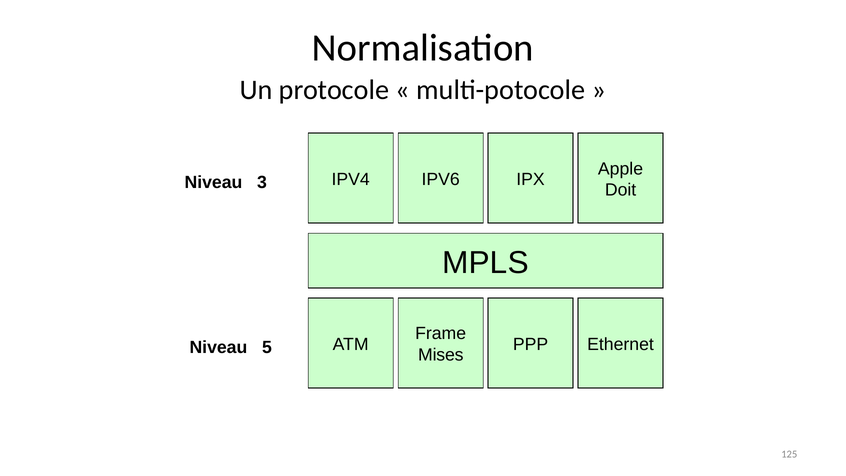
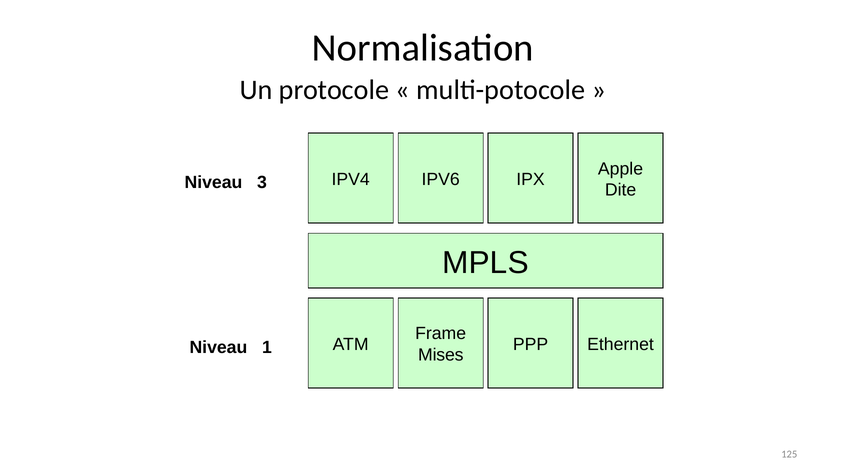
Doit: Doit -> Dite (621, 190)
5: 5 -> 1 (267, 347)
